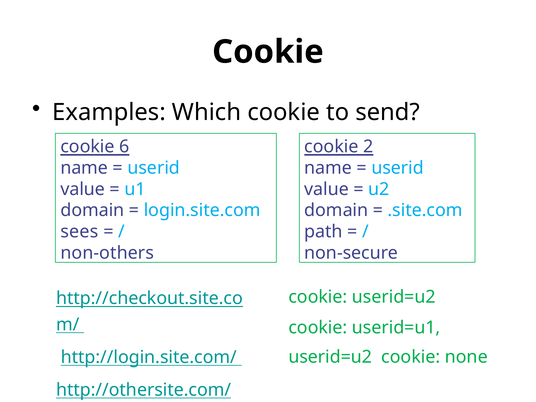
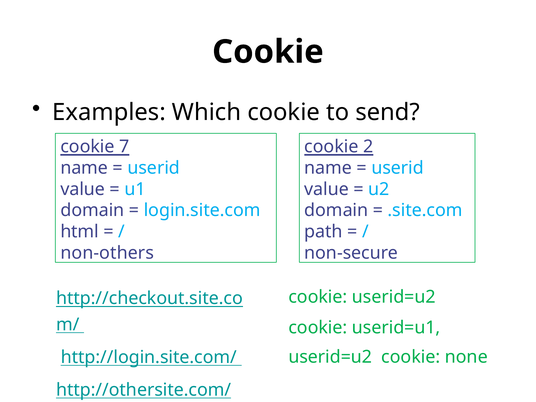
6: 6 -> 7 (124, 147)
sees: sees -> html (80, 232)
